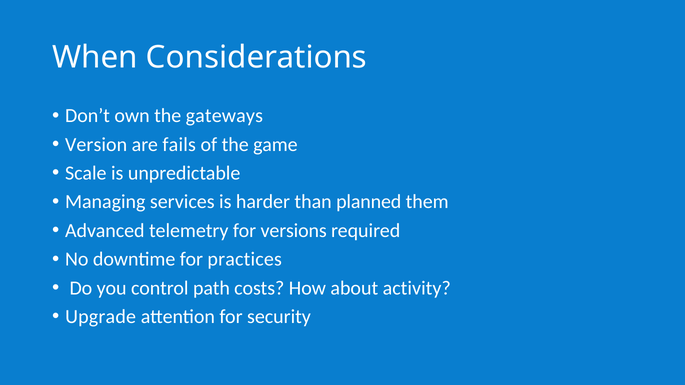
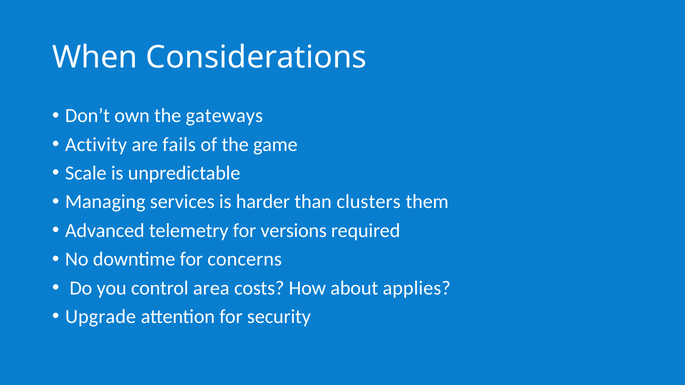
Version: Version -> Activity (96, 145)
planned: planned -> clusters (369, 202)
practices: practices -> concerns (245, 259)
path: path -> area (211, 288)
activity: activity -> applies (417, 288)
